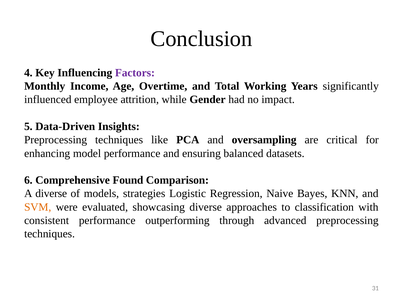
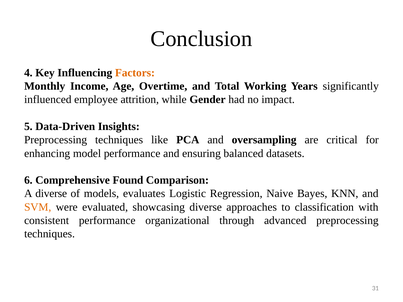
Factors colour: purple -> orange (135, 73)
strategies: strategies -> evaluates (144, 194)
outperforming: outperforming -> organizational (177, 221)
